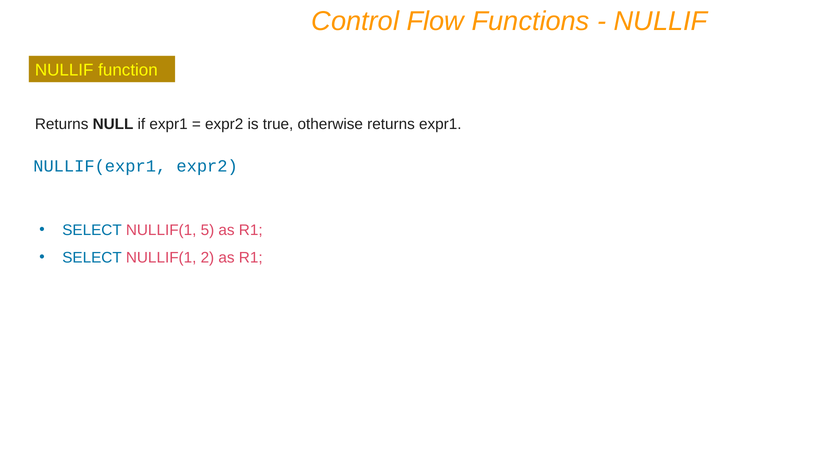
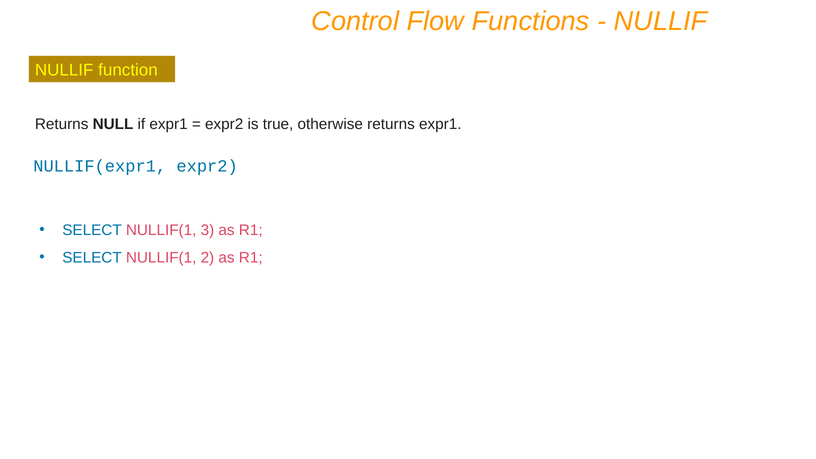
5: 5 -> 3 (207, 230)
